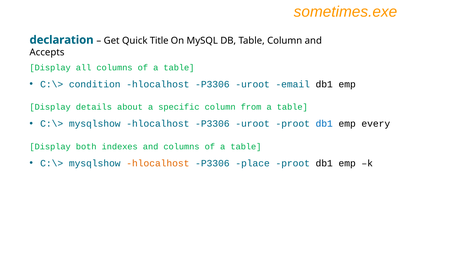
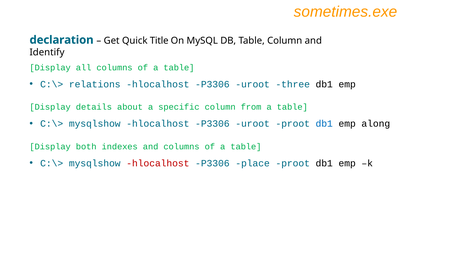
Accepts: Accepts -> Identify (47, 52)
condition: condition -> relations (95, 84)
email: email -> three (293, 84)
every: every -> along (376, 124)
hlocalhost colour: orange -> red (158, 163)
